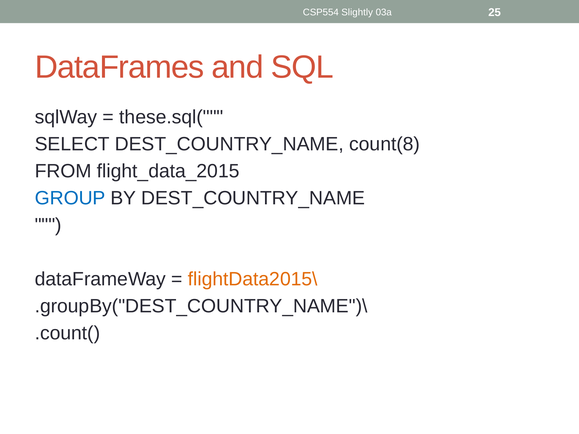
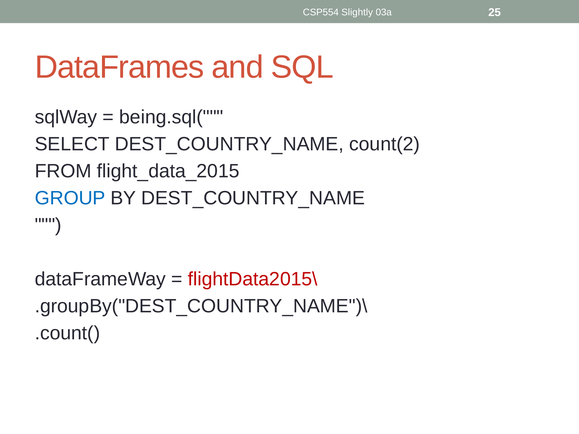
these.sql(: these.sql( -> being.sql( (171, 117)
count(8: count(8 -> count(2 (385, 144)
flightData2015\ colour: orange -> red (253, 279)
